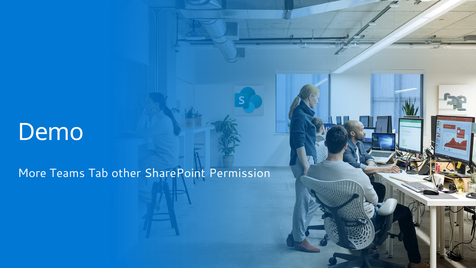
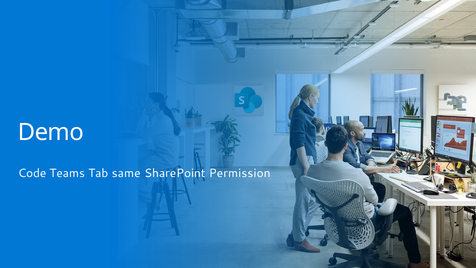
More: More -> Code (32, 173)
other: other -> same (126, 173)
